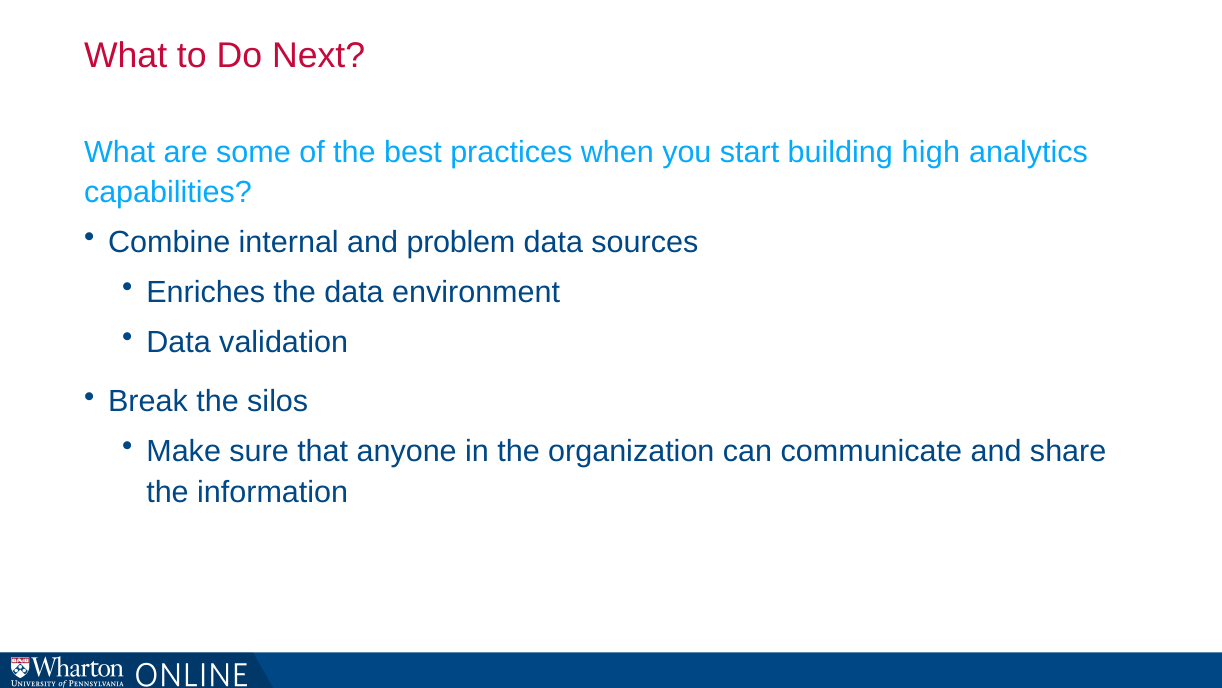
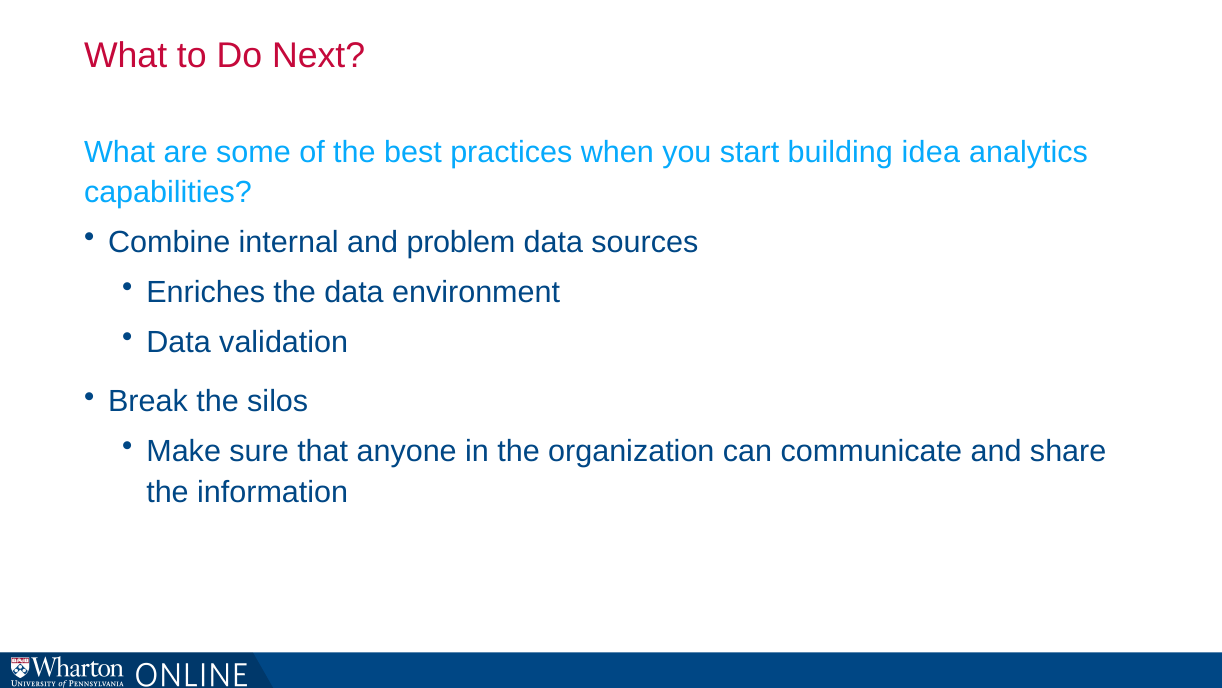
high: high -> idea (931, 152)
